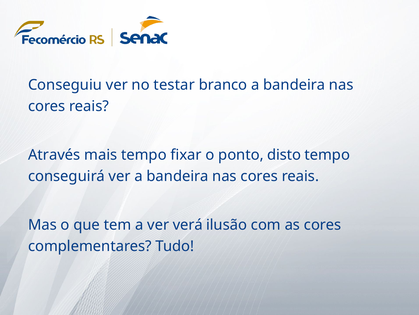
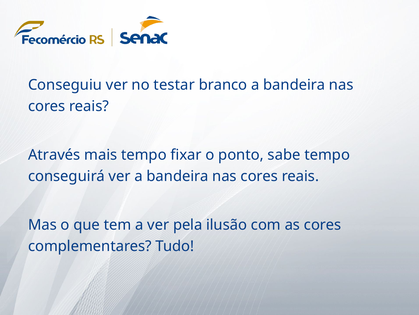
disto: disto -> sabe (284, 155)
verá: verá -> pela (188, 224)
